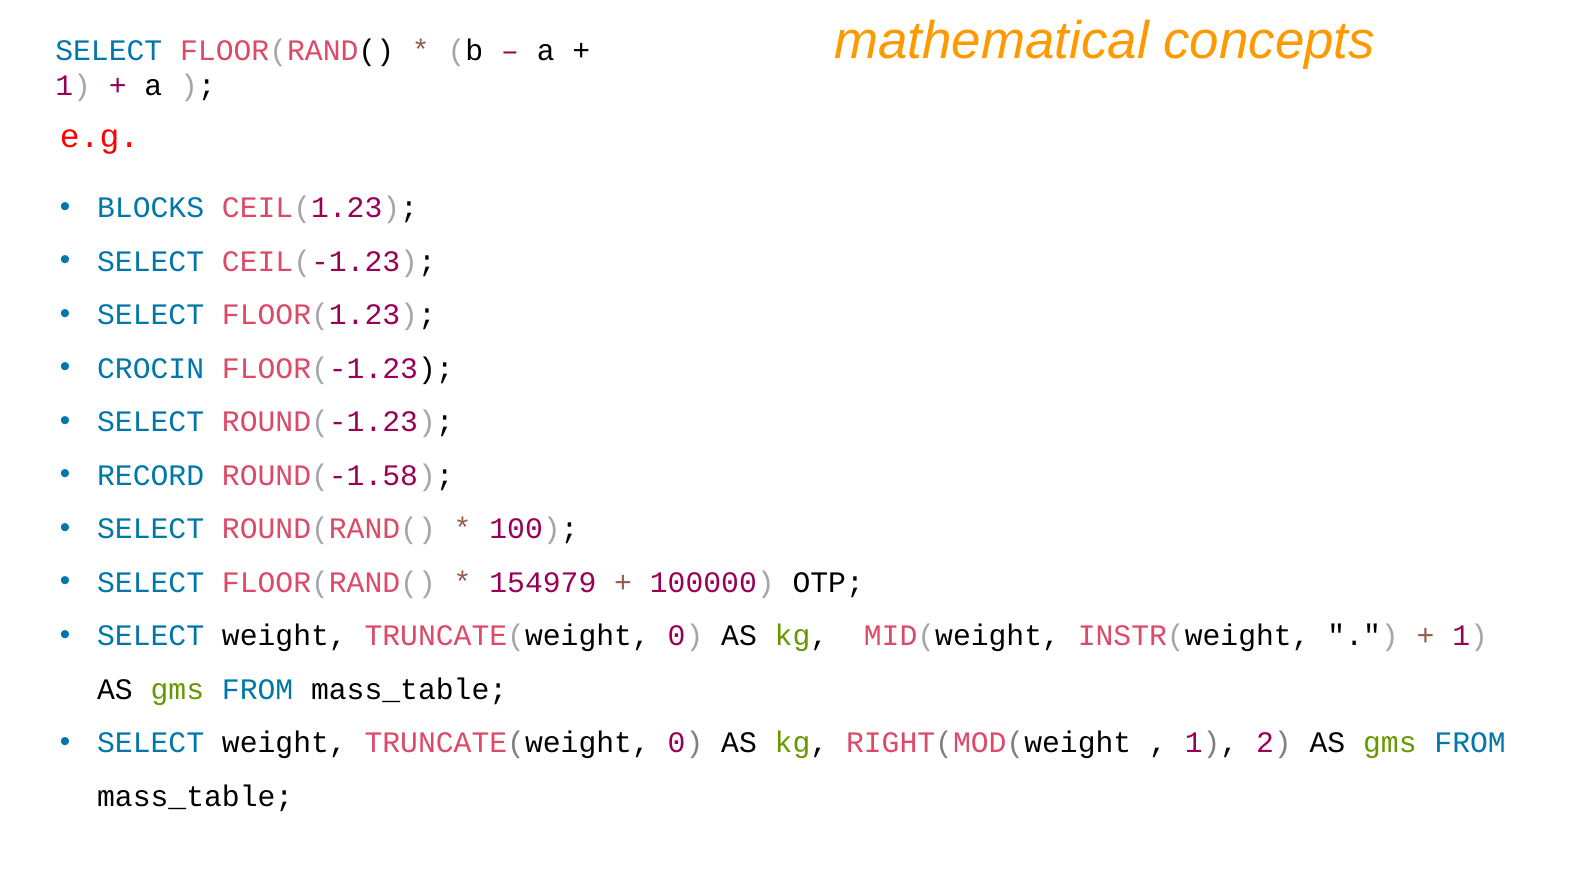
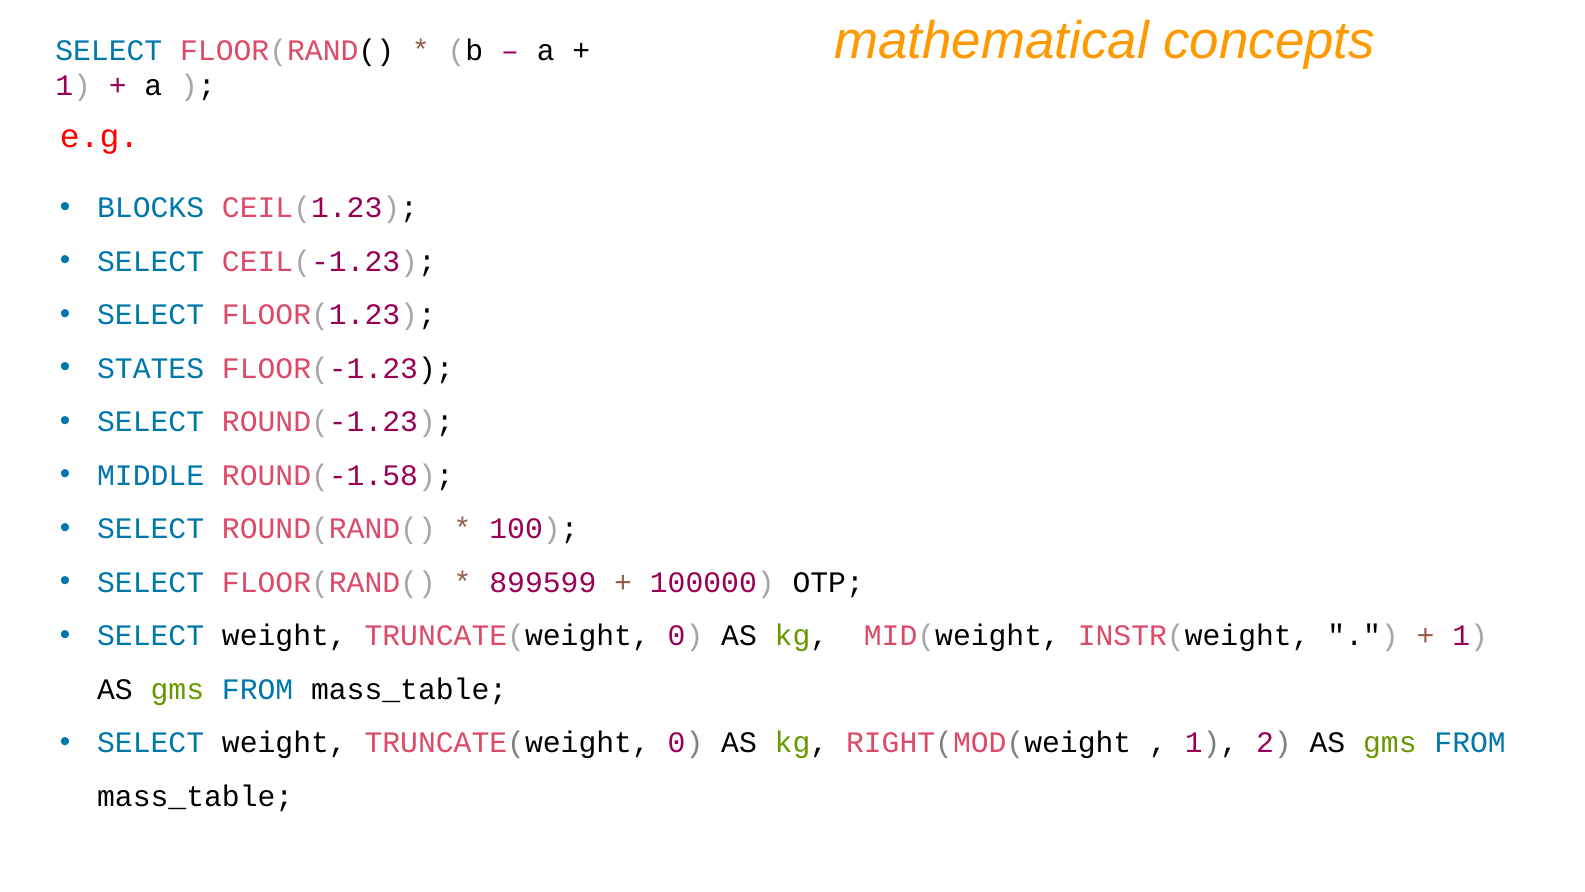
CROCIN: CROCIN -> STATES (151, 368)
RECORD: RECORD -> MIDDLE (151, 475)
154979: 154979 -> 899599 (543, 582)
